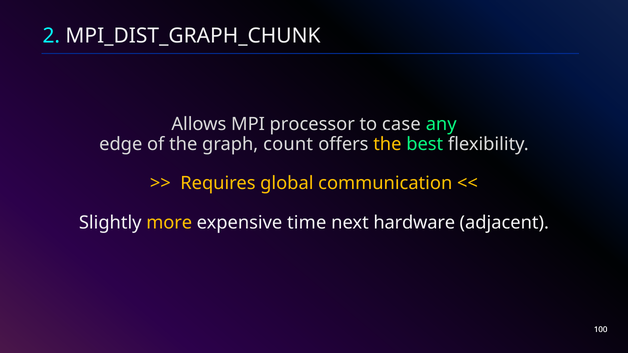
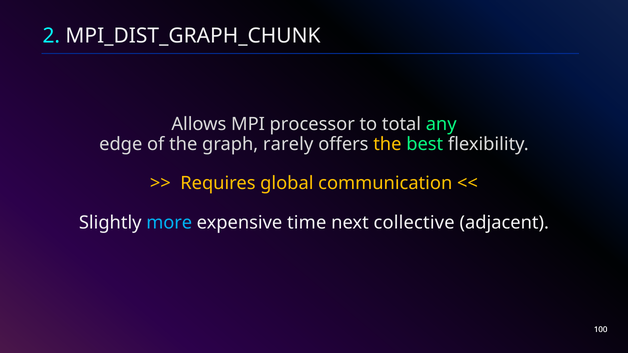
case: case -> total (401, 124)
count: count -> rarely (288, 144)
more colour: yellow -> light blue (169, 223)
hardware: hardware -> collective (414, 223)
